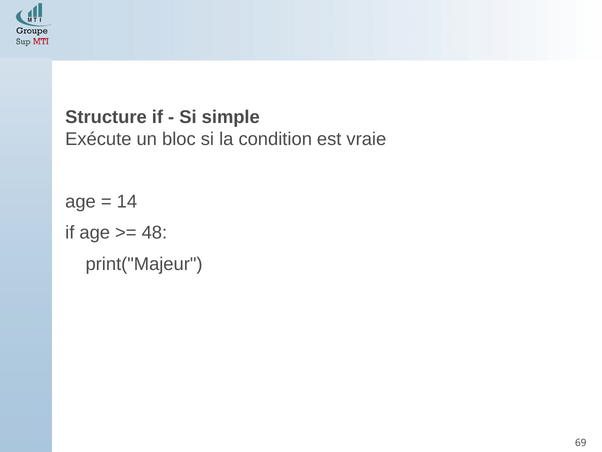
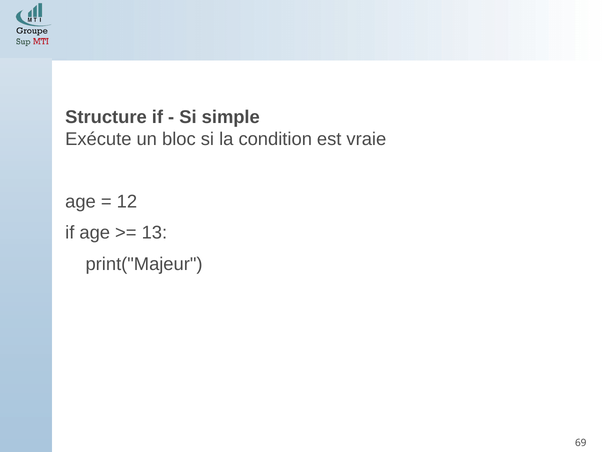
14: 14 -> 12 (127, 201)
48: 48 -> 13 (154, 233)
